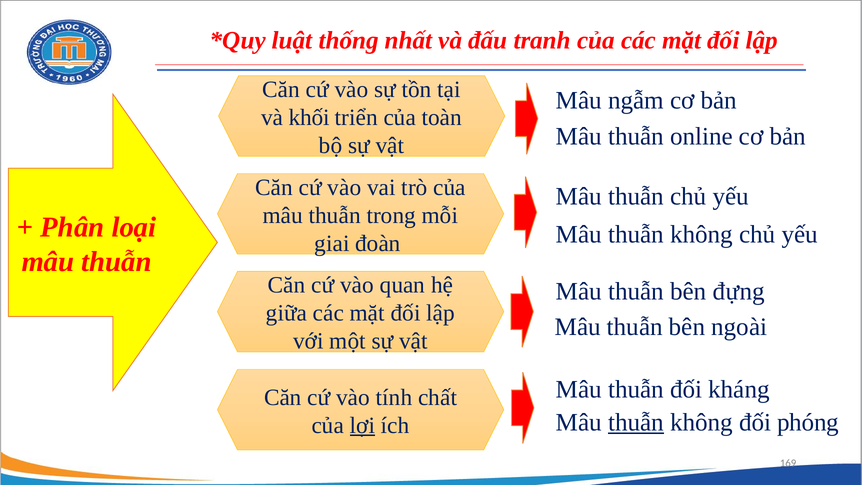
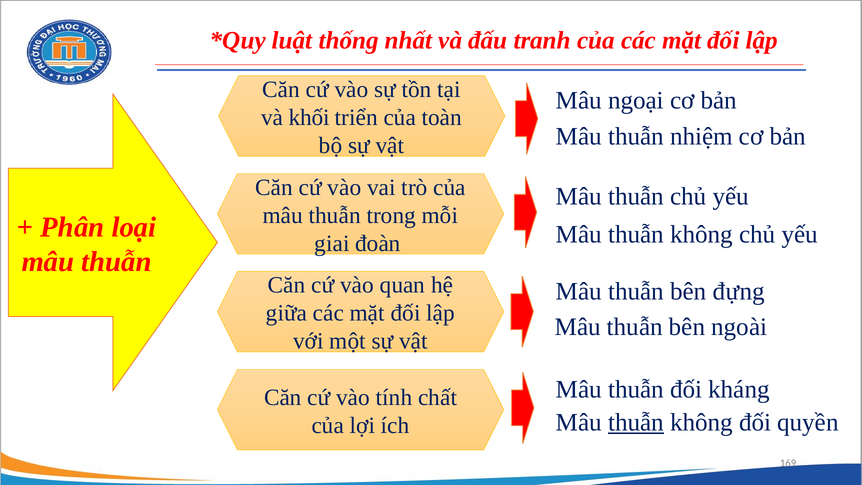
ngẫm: ngẫm -> ngoại (636, 100)
online: online -> nhiệm (701, 136)
phóng: phóng -> quyền (808, 422)
lợi underline: present -> none (362, 425)
